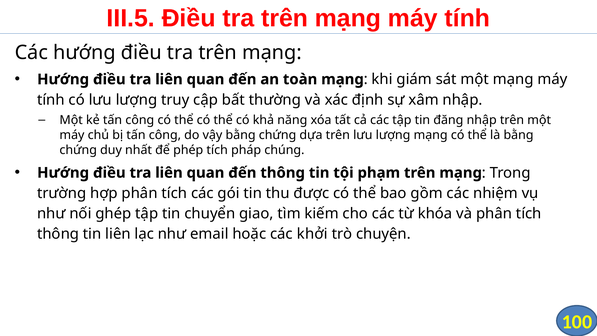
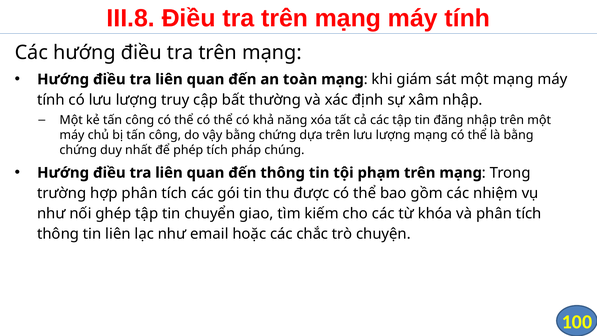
III.5: III.5 -> III.8 (131, 18)
khởi: khởi -> chắc (312, 234)
